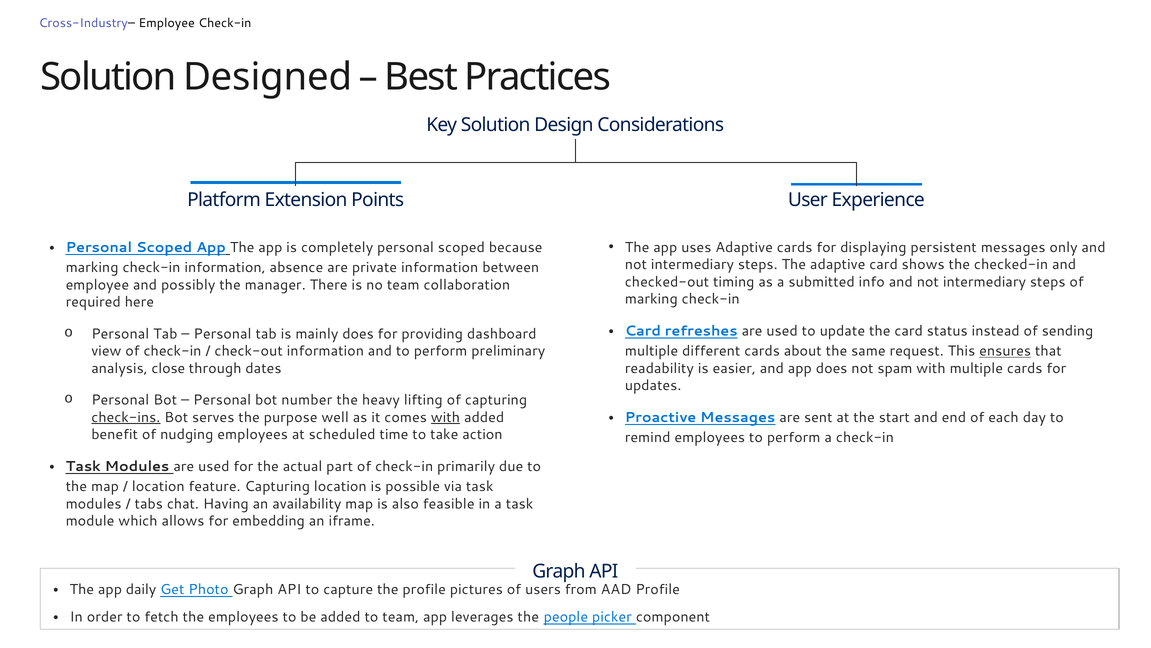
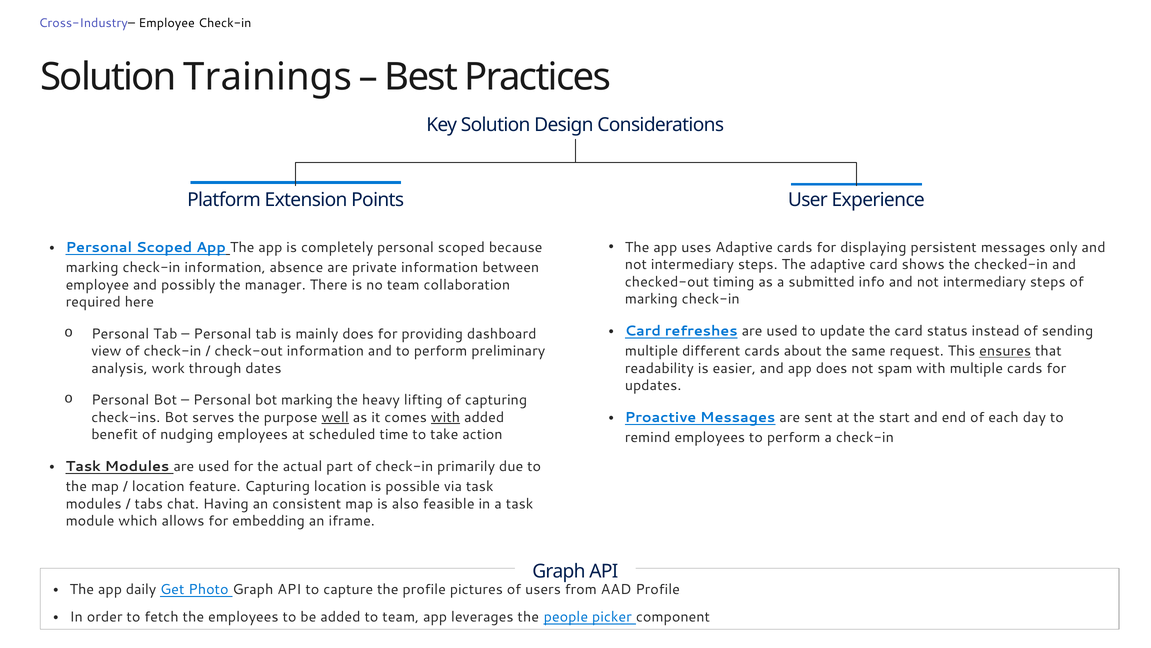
Designed: Designed -> Trainings (268, 77)
close: close -> work (168, 368)
bot number: number -> marking (307, 400)
check-ins underline: present -> none (126, 417)
well underline: none -> present (335, 417)
availability: availability -> consistent (307, 503)
